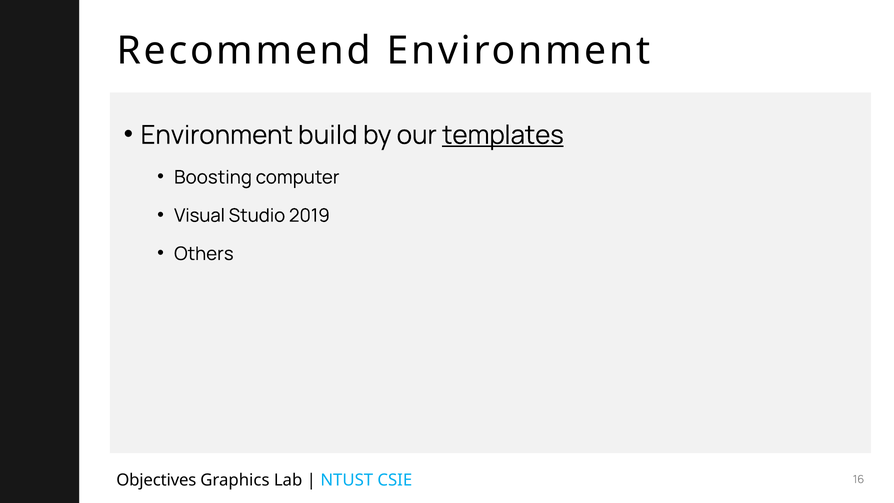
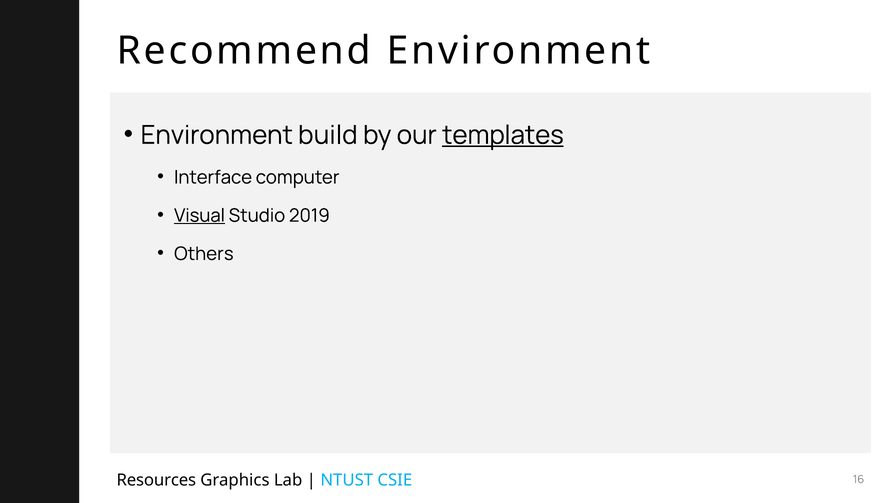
Boosting: Boosting -> Interface (213, 177)
Visual underline: none -> present (200, 216)
Objectives: Objectives -> Resources (156, 480)
